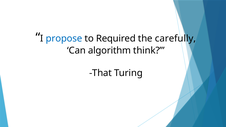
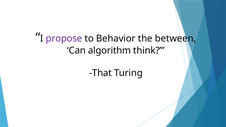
propose colour: blue -> purple (64, 39)
Required: Required -> Behavior (116, 39)
carefully: carefully -> between (175, 39)
